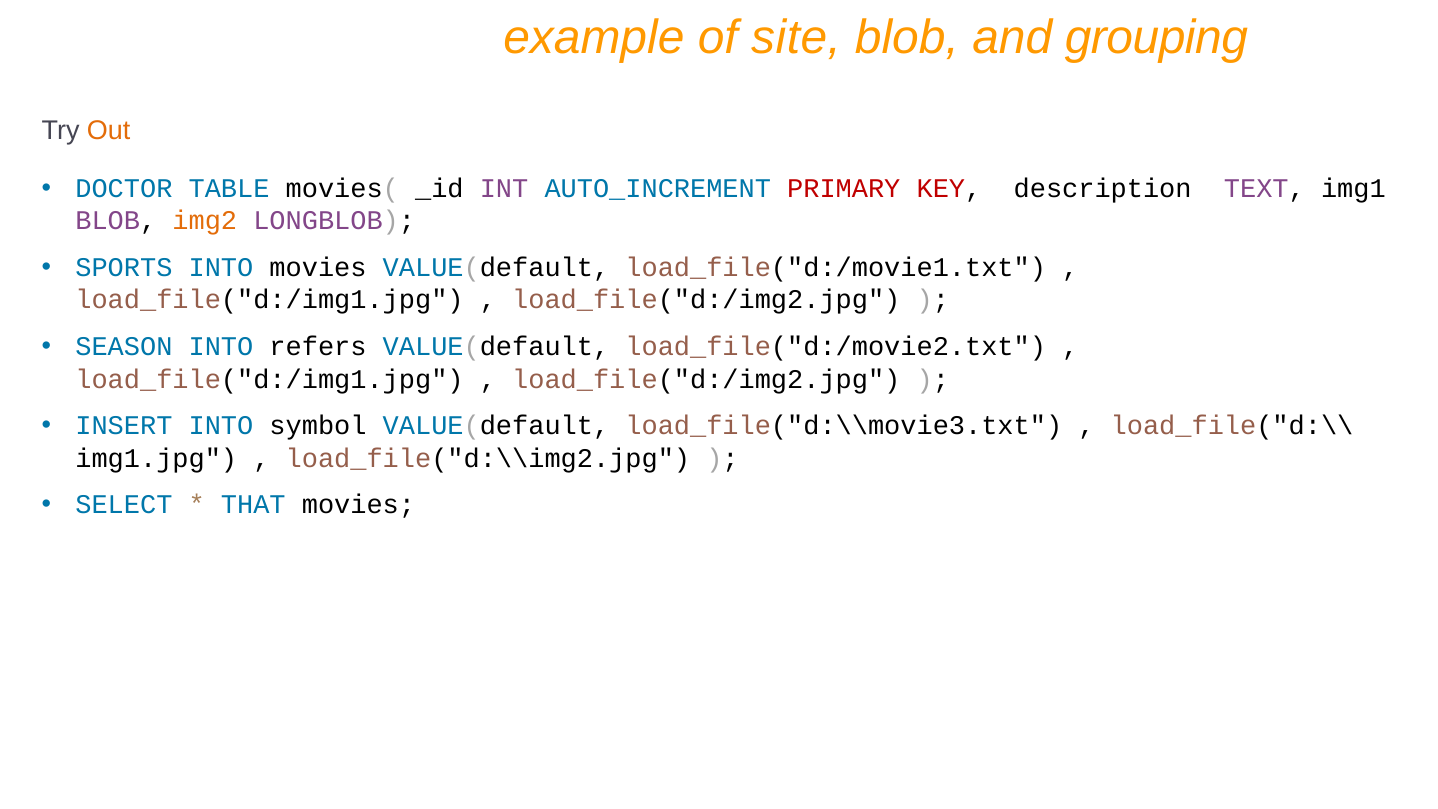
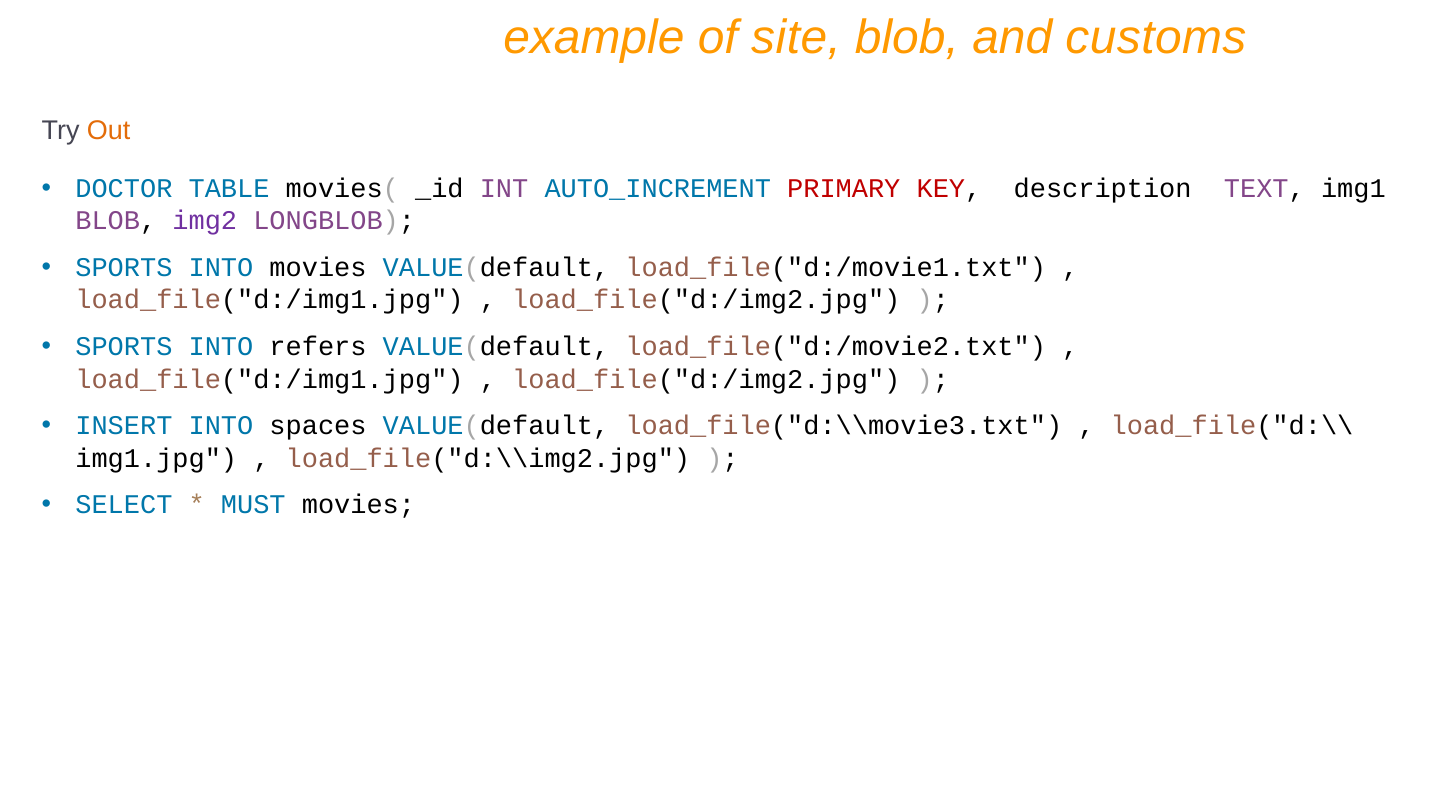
grouping: grouping -> customs (1156, 37)
img2 colour: orange -> purple (205, 221)
SEASON: SEASON -> SPORTS (124, 347)
symbol: symbol -> spaces (318, 426)
THAT: THAT -> MUST (253, 505)
